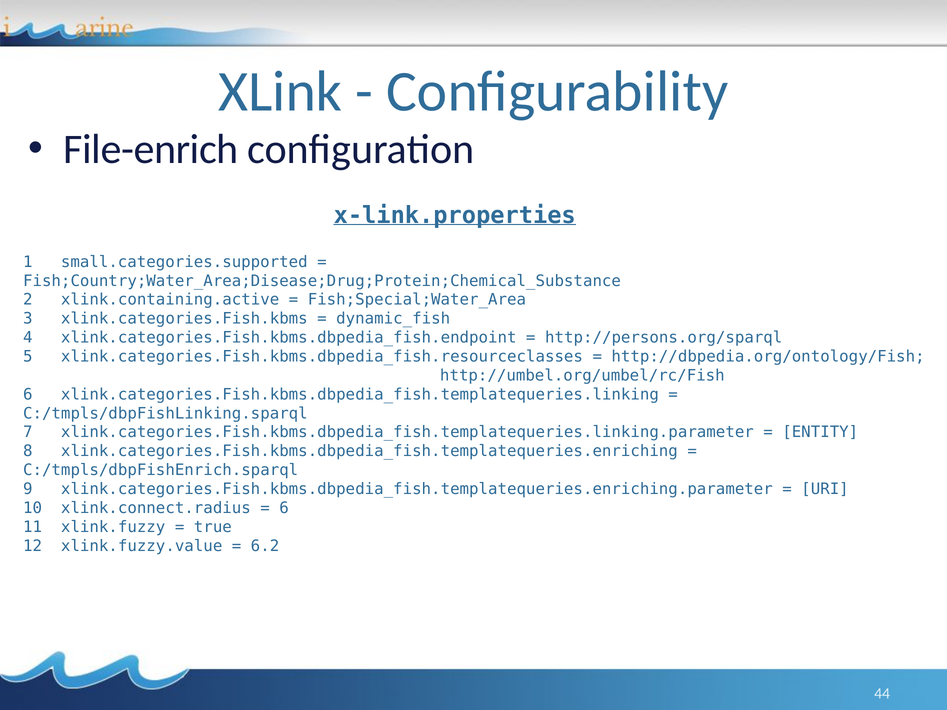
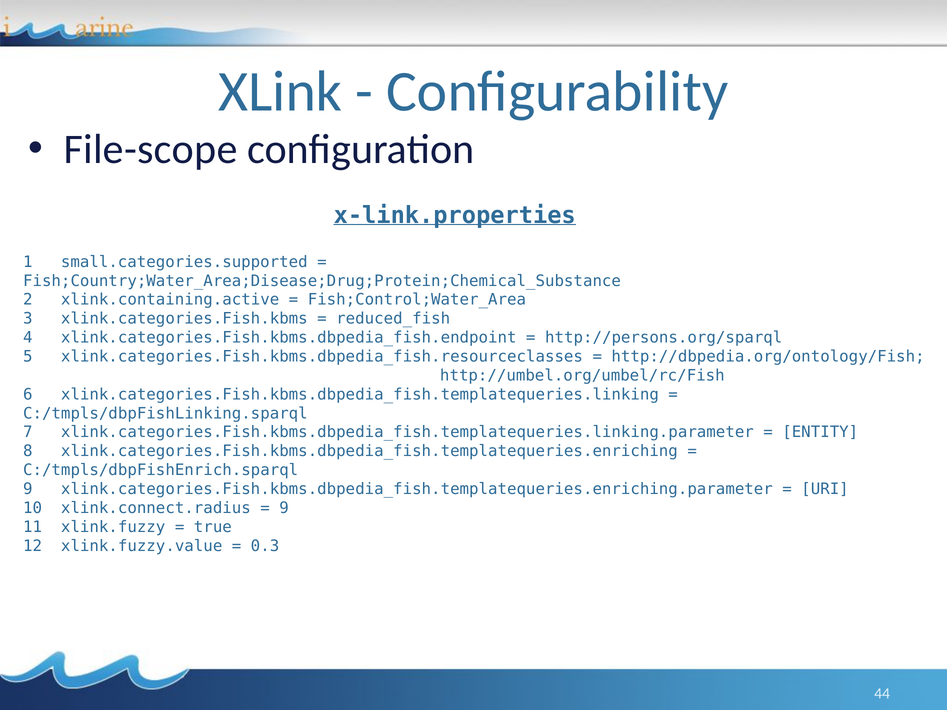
File-enrich: File-enrich -> File-scope (151, 149)
Fish;Special;Water_Area: Fish;Special;Water_Area -> Fish;Control;Water_Area (417, 300)
dynamic_fish: dynamic_fish -> reduced_fish (393, 319)
6: 6 -> 9 (284, 508)
6.2: 6.2 -> 0.3 (265, 546)
